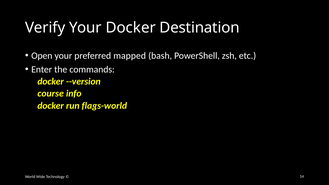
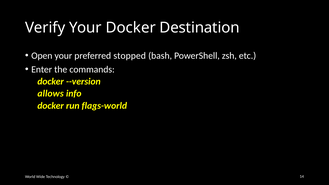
mapped: mapped -> stopped (130, 56)
course: course -> allows (51, 94)
